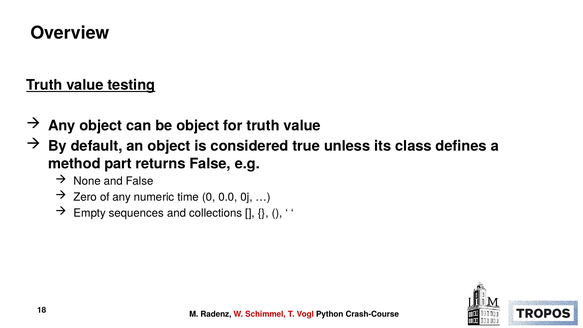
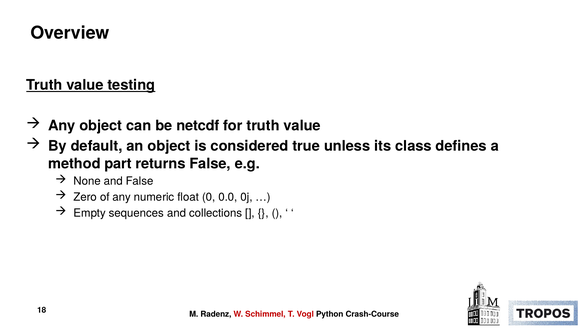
be object: object -> netcdf (198, 126)
time: time -> float (188, 197)
